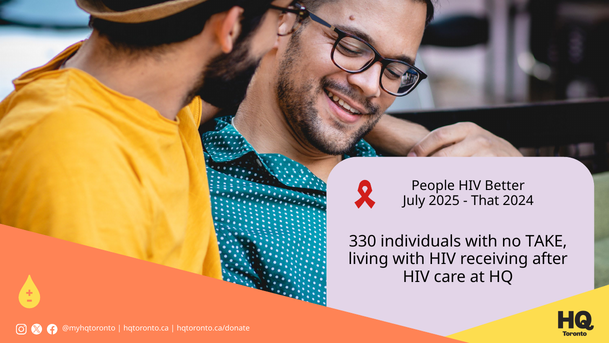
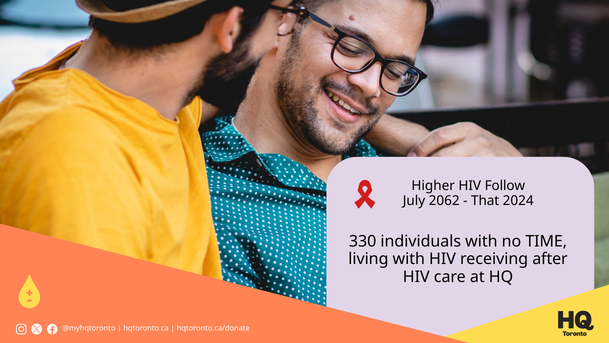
People: People -> Higher (433, 186)
Better: Better -> Follow (505, 186)
2025: 2025 -> 2062 (444, 200)
TAKE: TAKE -> TIME (546, 241)
